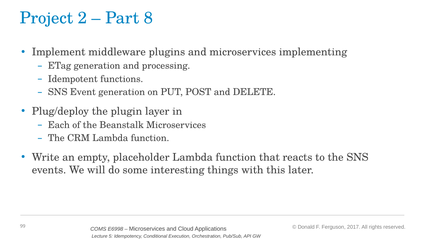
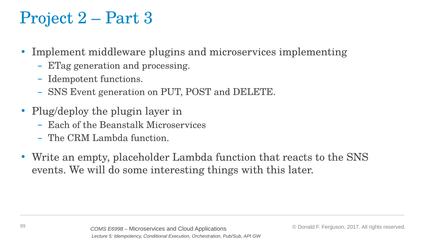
8: 8 -> 3 (148, 18)
